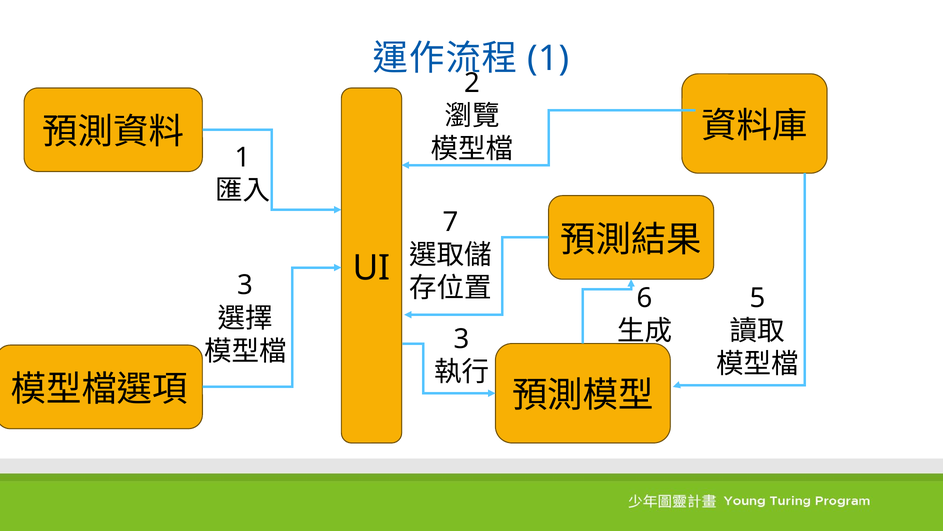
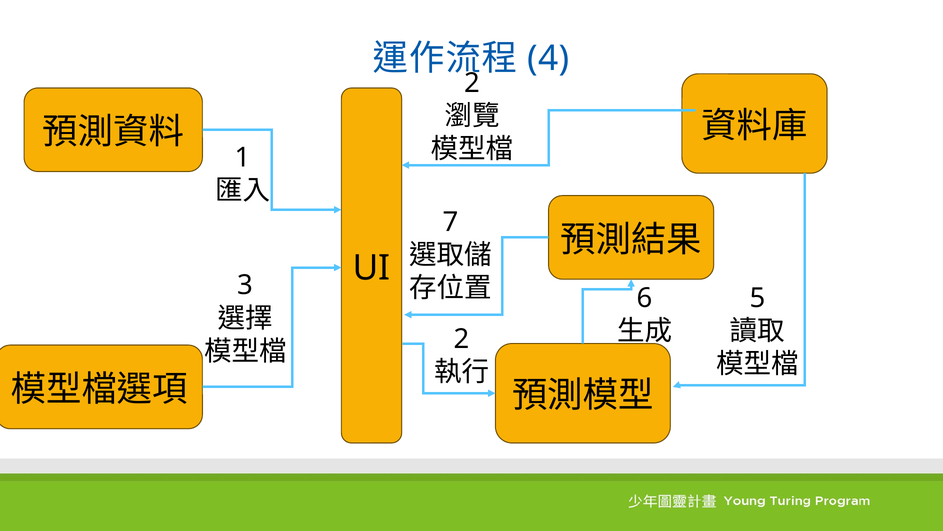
1: 1 -> 4 (548, 59)
3: 3 -> 2 (462, 339)
